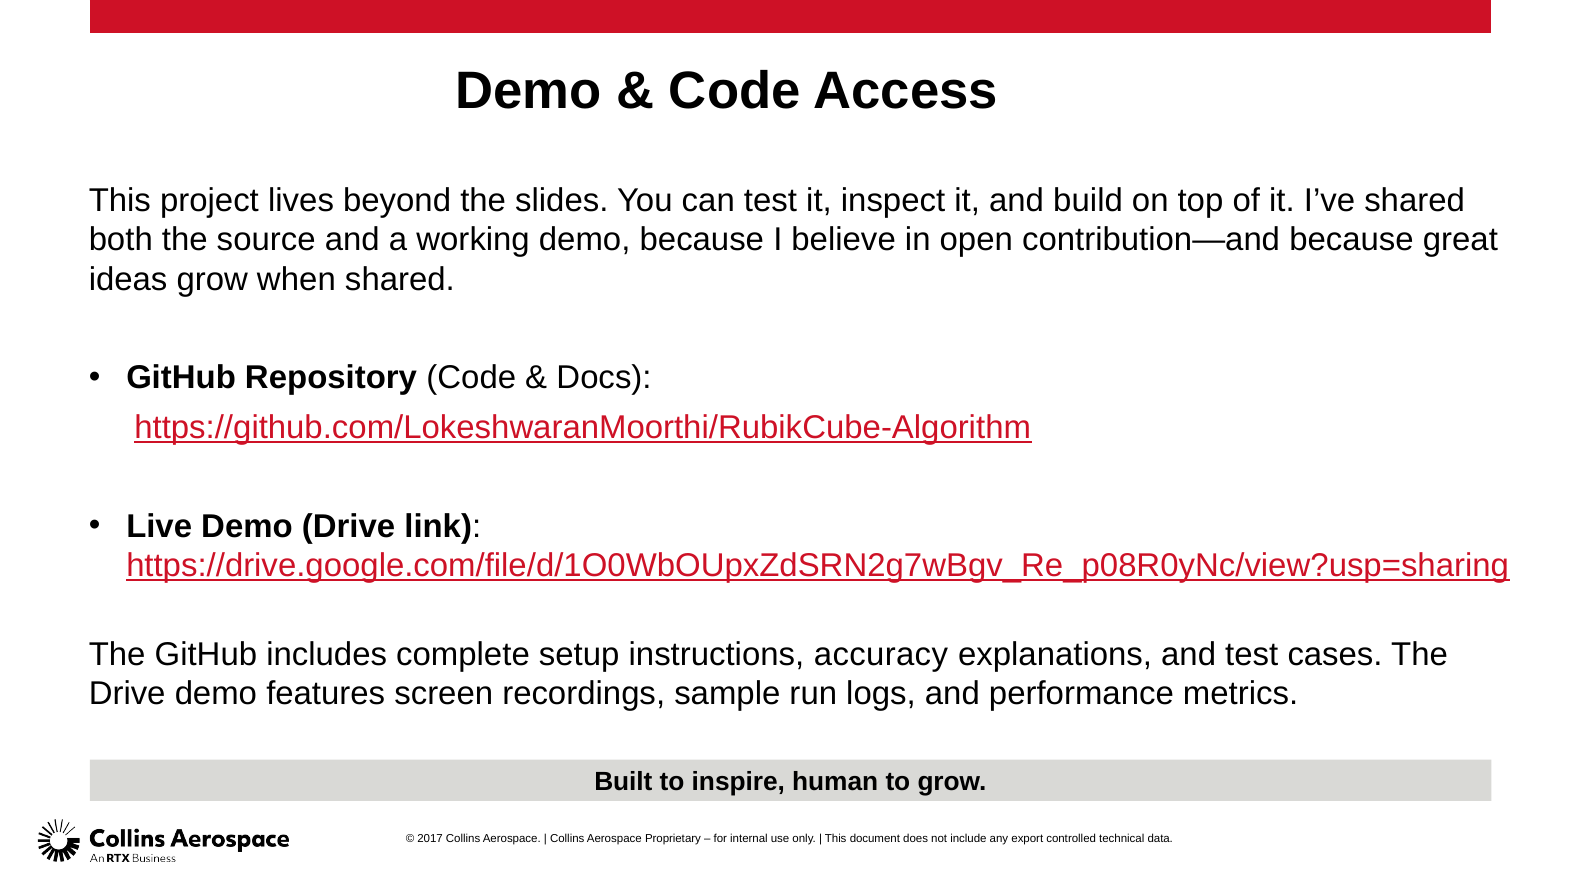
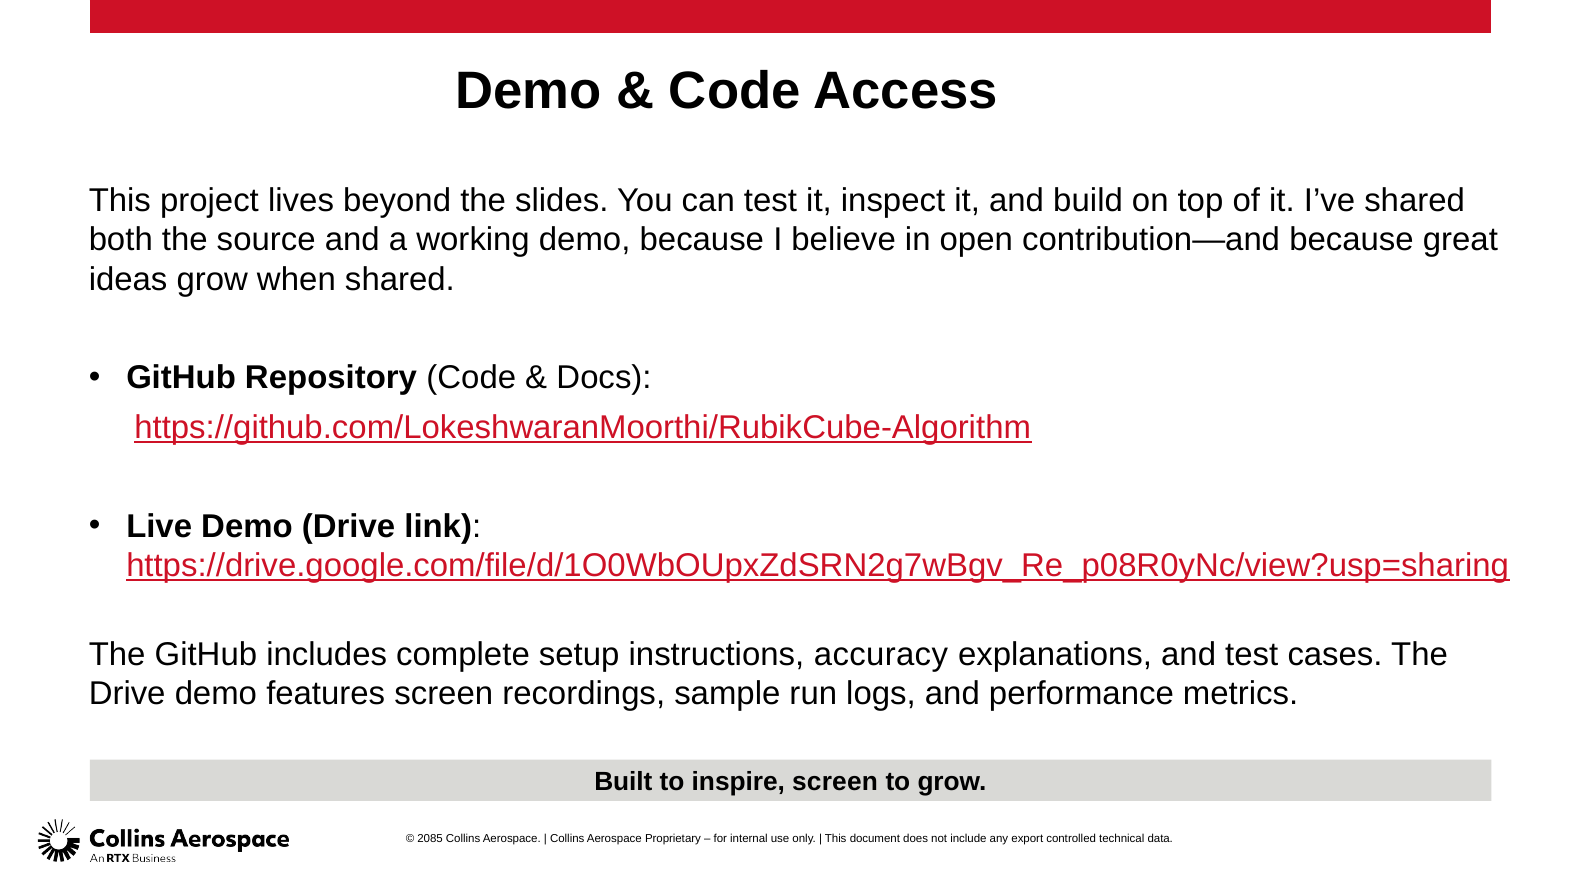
inspire human: human -> screen (835, 782)
2017: 2017 -> 2085 (430, 839)
